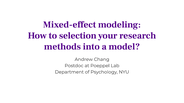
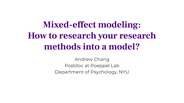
to selection: selection -> research (78, 36)
